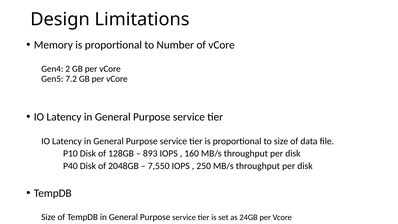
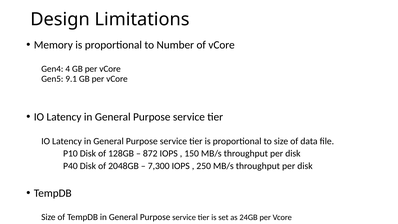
2: 2 -> 4 (68, 69)
7.2: 7.2 -> 9.1 (71, 79)
893: 893 -> 872 (150, 154)
160: 160 -> 150 (192, 154)
7,550: 7,550 -> 7,300 (159, 166)
